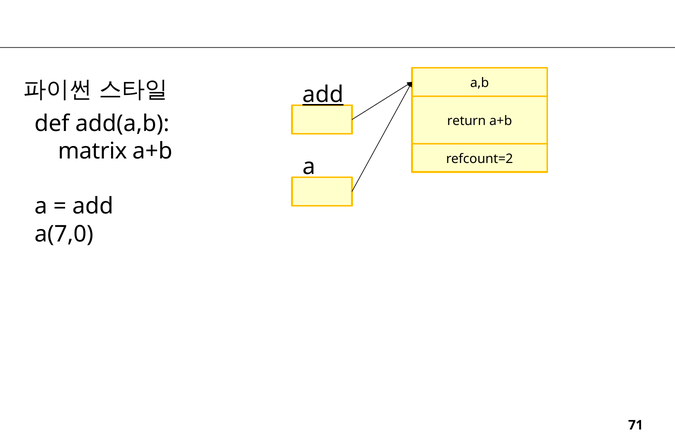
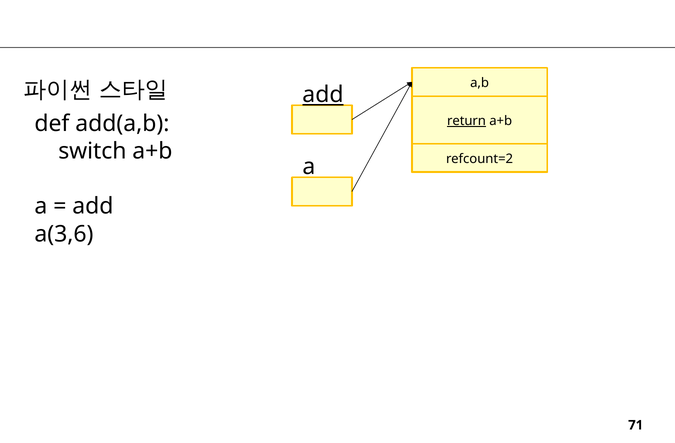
return underline: none -> present (467, 121)
matrix: matrix -> switch (92, 151)
a(7,0: a(7,0 -> a(3,6 (64, 234)
